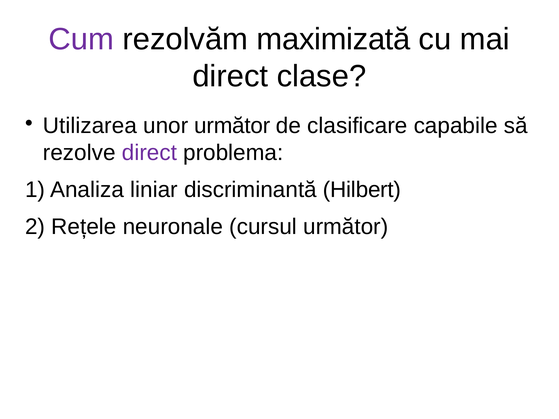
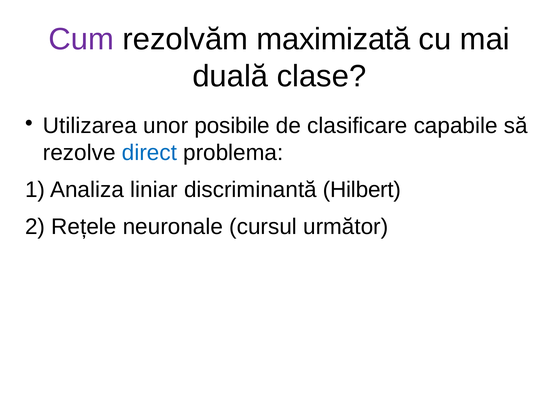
direct: direct -> duală (230, 76)
unor următor: următor -> posibile (232, 126)
direct colour: purple -> blue (149, 153)
